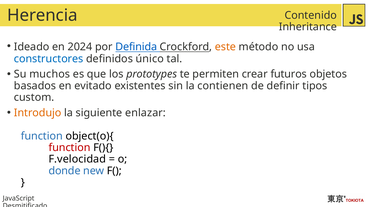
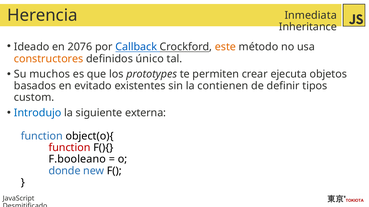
Contenido: Contenido -> Inmediata (311, 15)
2024: 2024 -> 2076 (80, 47)
Definida: Definida -> Callback (136, 47)
constructores colour: blue -> orange (49, 59)
futuros: futuros -> ejecuta (289, 74)
Introdujo colour: orange -> blue (38, 113)
enlazar: enlazar -> externa (146, 113)
F.velocidad: F.velocidad -> F.booleano (77, 160)
